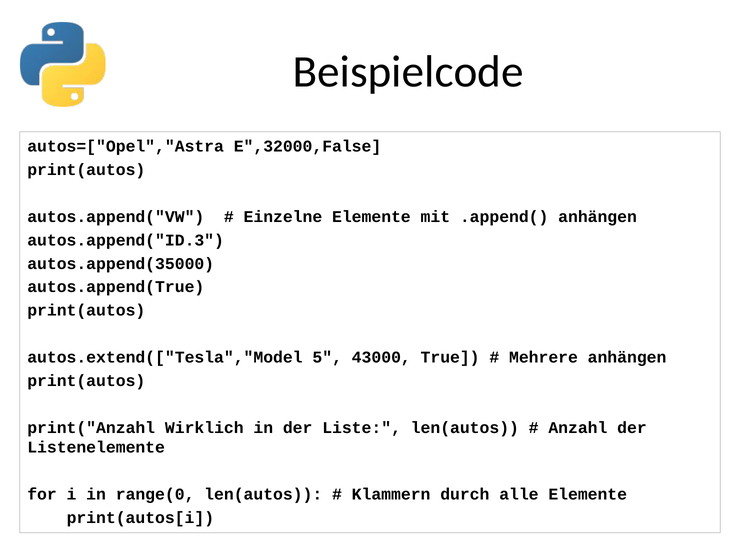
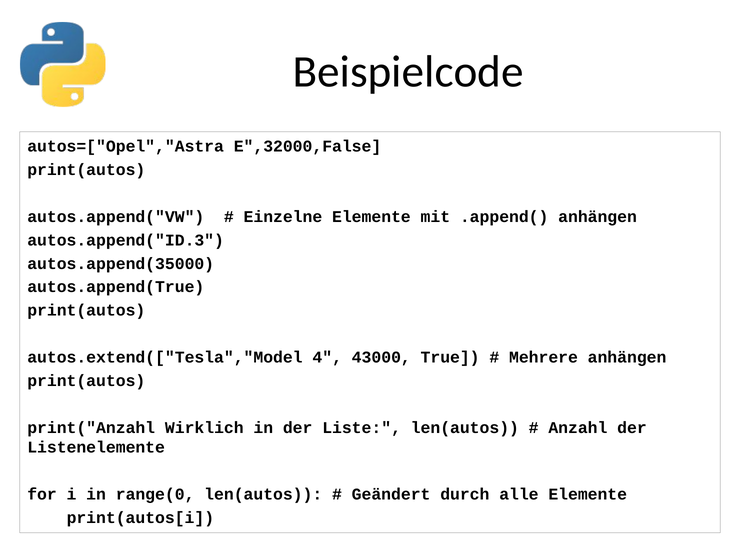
5: 5 -> 4 (327, 357)
Klammern: Klammern -> Geändert (391, 494)
